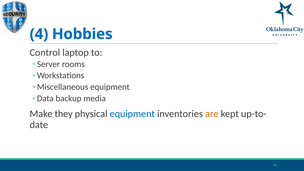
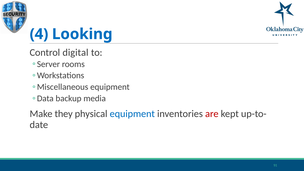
Hobbies: Hobbies -> Looking (82, 34)
laptop: laptop -> digital (75, 53)
are colour: orange -> red (212, 114)
